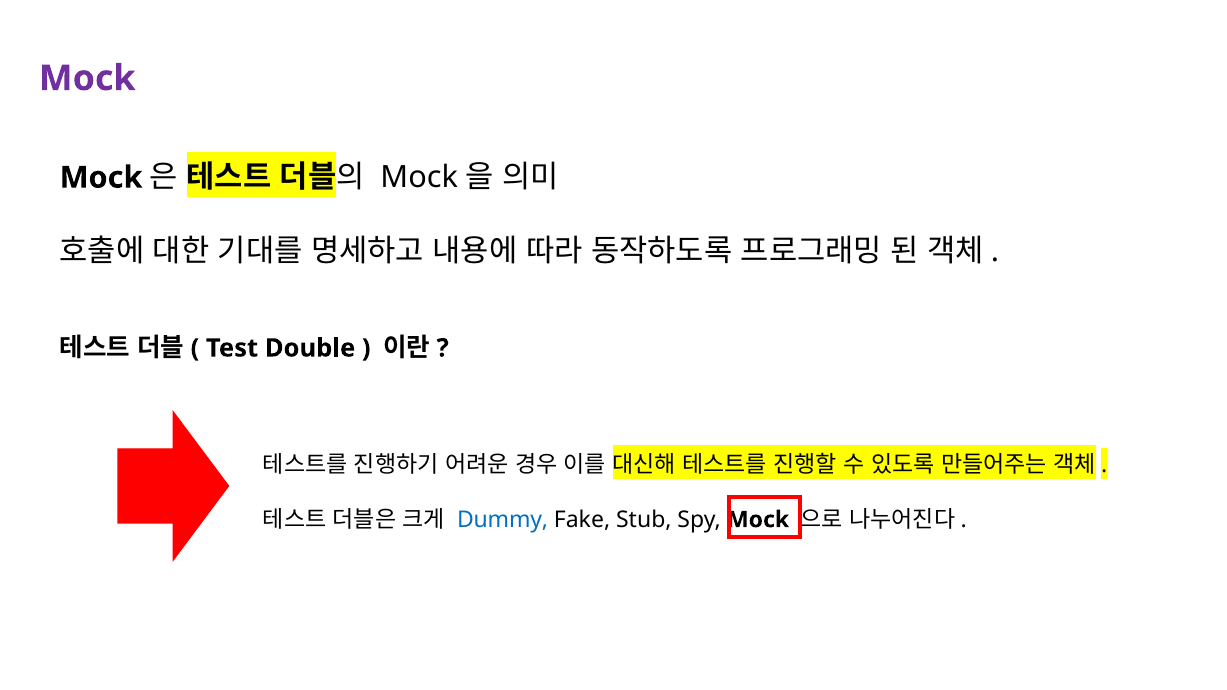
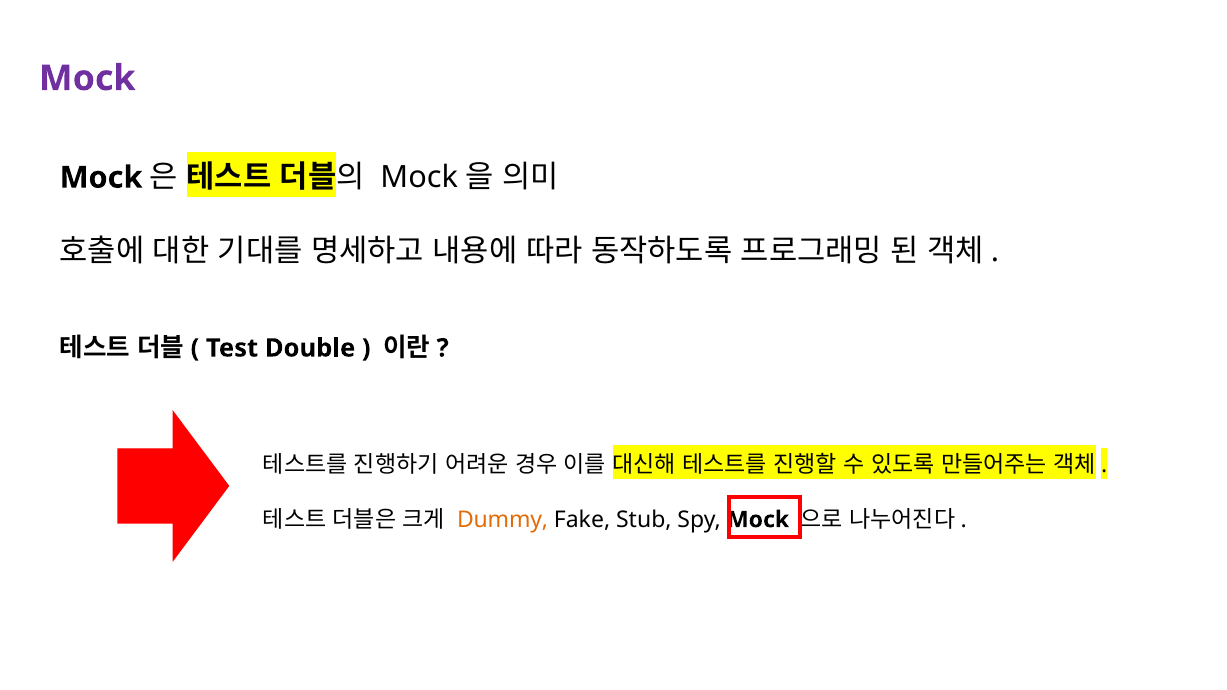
Dummy colour: blue -> orange (503, 520)
